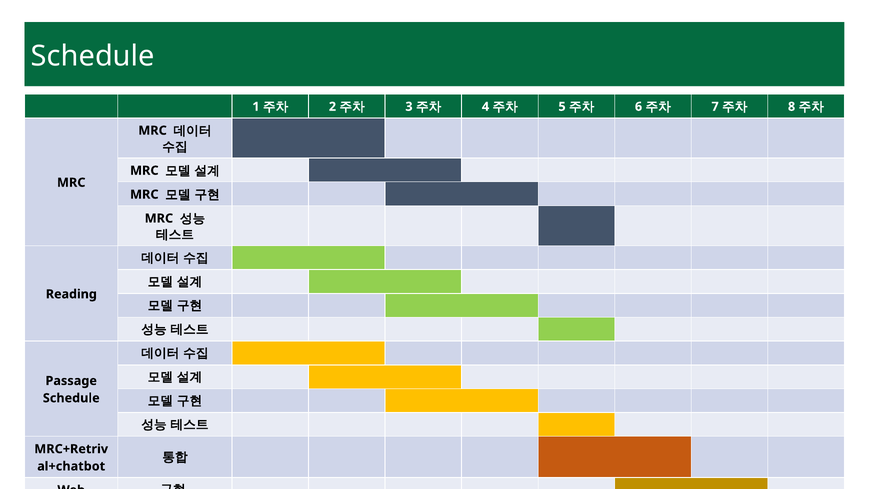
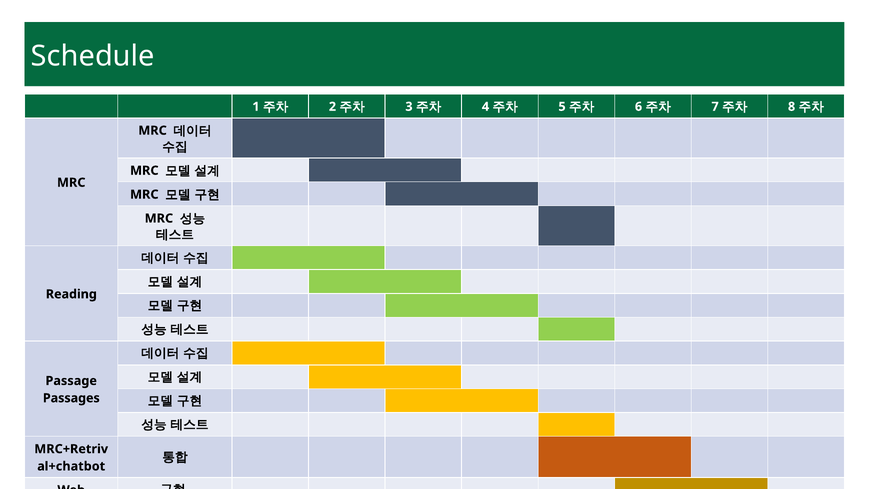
Schedule: Schedule -> Passages (71, 398)
